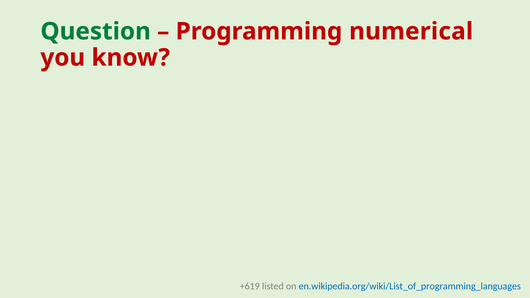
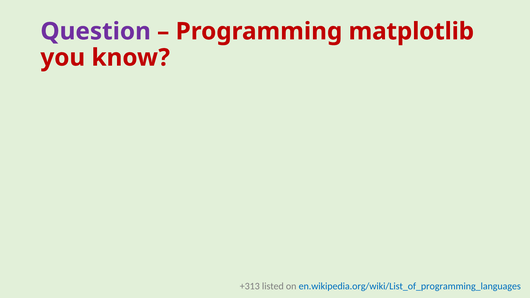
Question colour: green -> purple (96, 31)
numerical: numerical -> matplotlib (411, 31)
+619: +619 -> +313 (250, 286)
